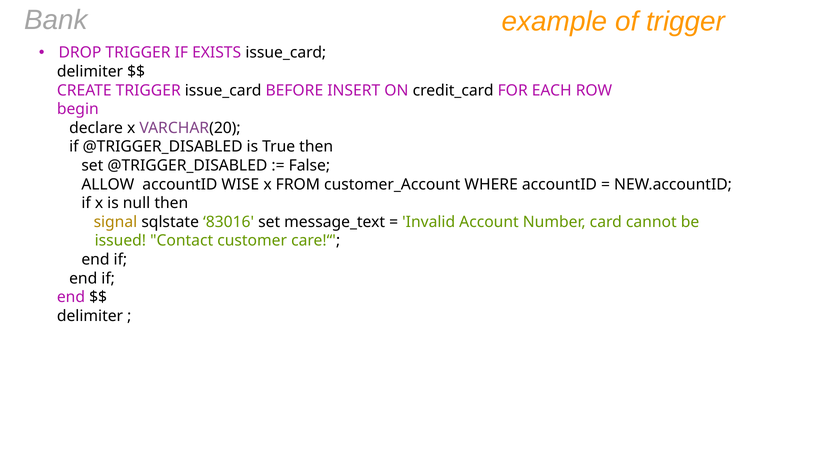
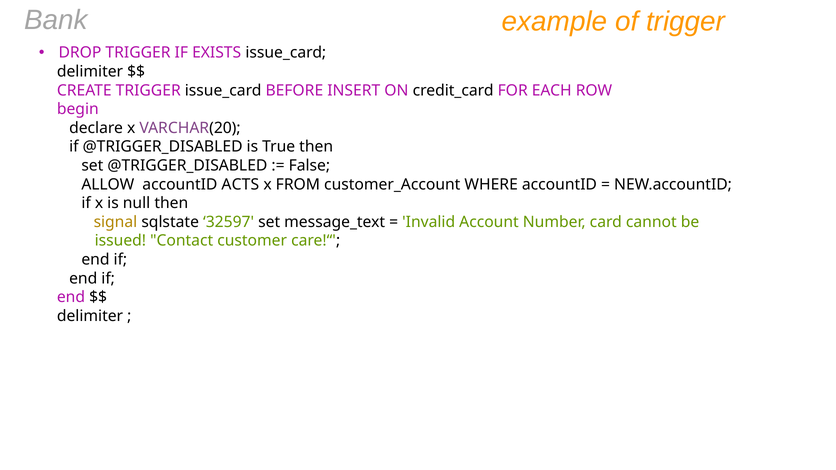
WISE: WISE -> ACTS (240, 184)
83016: 83016 -> 32597 (229, 222)
